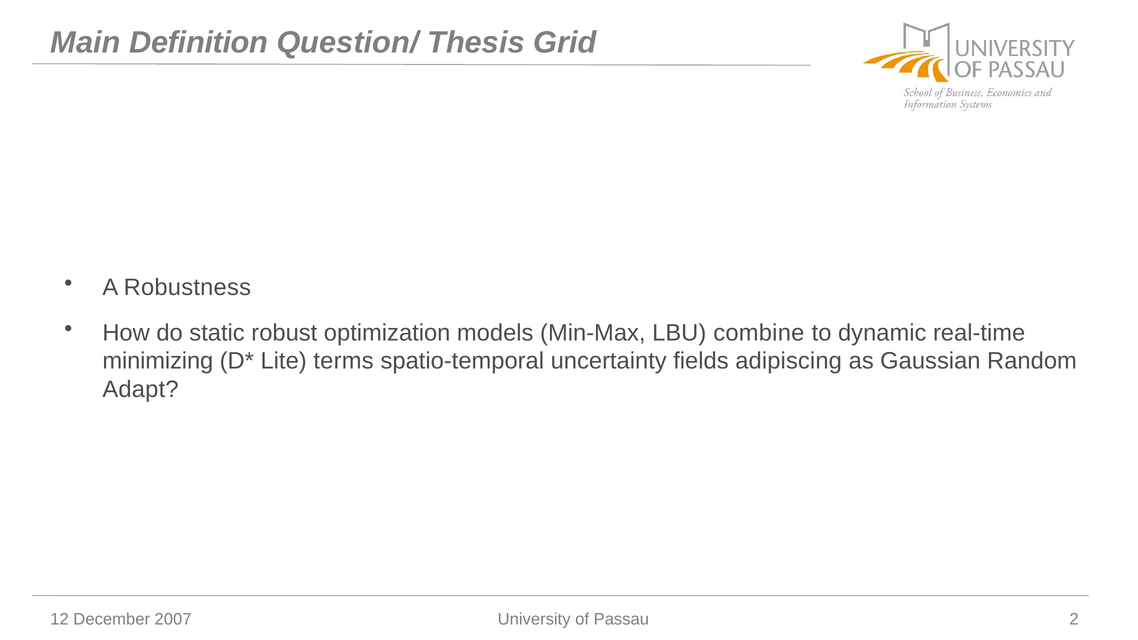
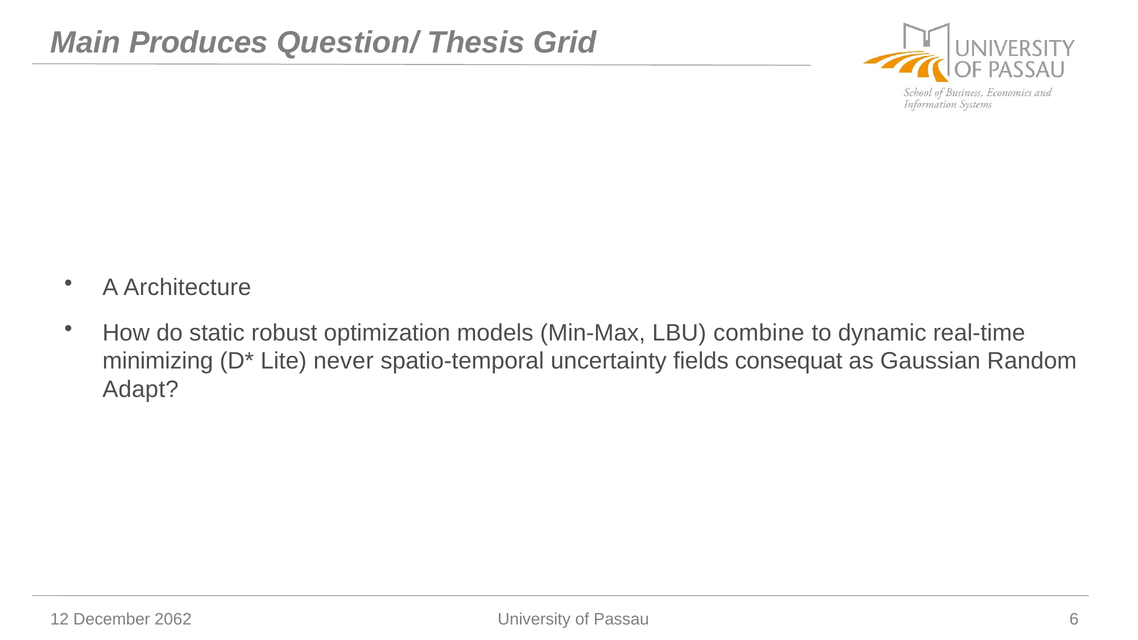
Definition: Definition -> Produces (199, 42)
Robustness: Robustness -> Architecture (187, 287)
terms: terms -> never (344, 361)
adipiscing: adipiscing -> consequat (789, 361)
2007: 2007 -> 2062 (173, 619)
2: 2 -> 6 (1074, 619)
